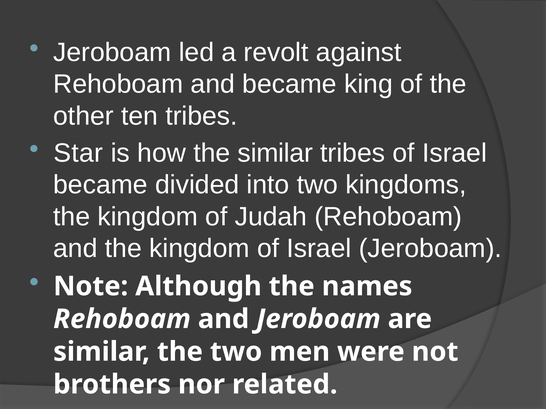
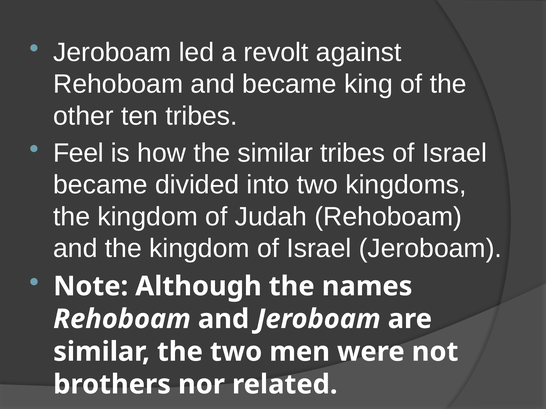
Star: Star -> Feel (78, 153)
